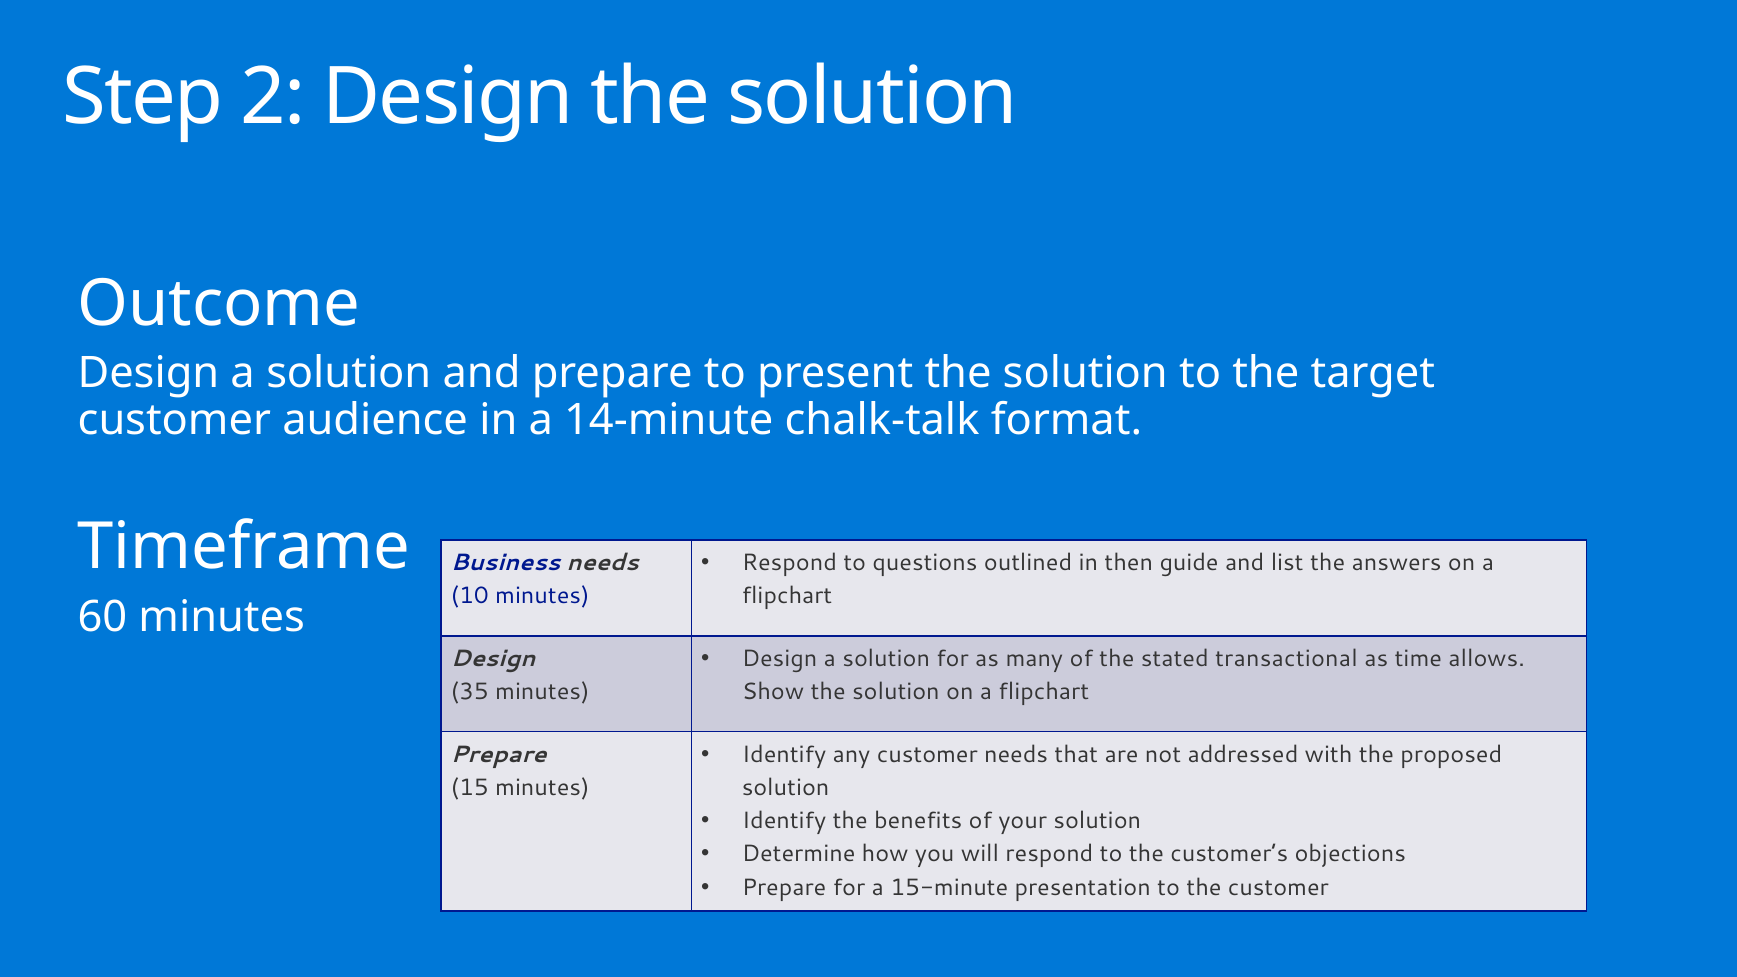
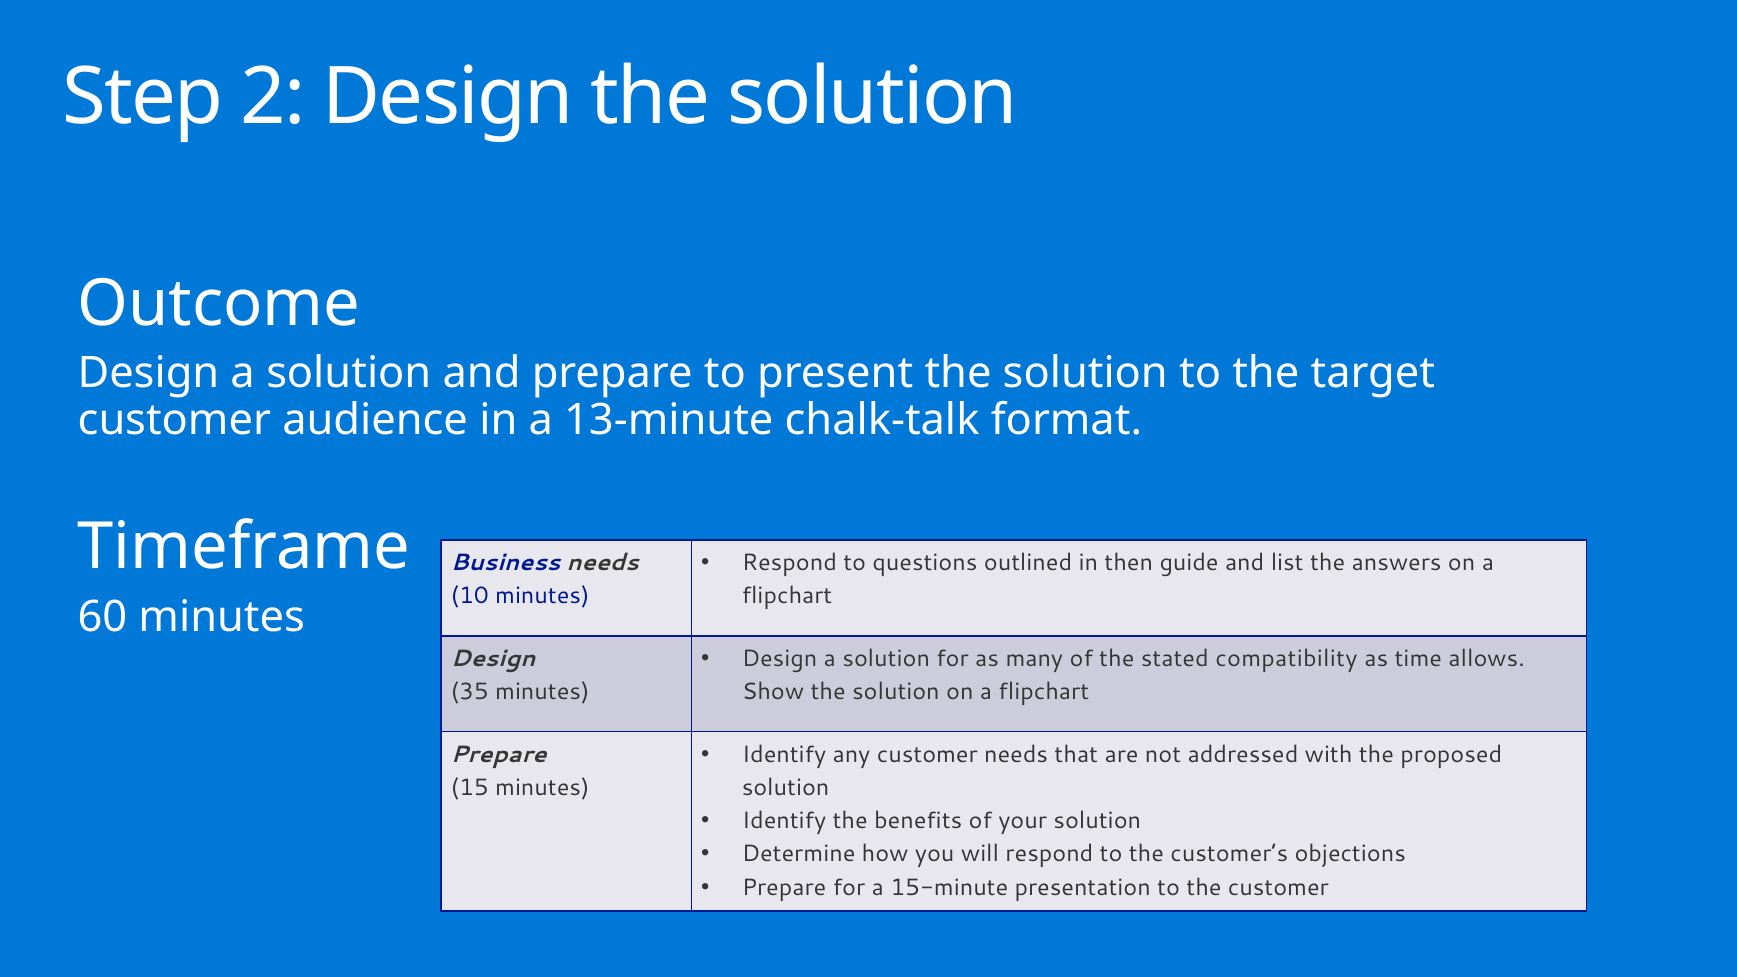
14-minute: 14-minute -> 13-minute (669, 420)
transactional: transactional -> compatibility (1286, 659)
